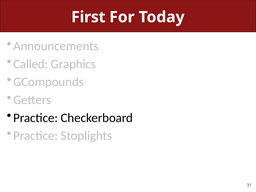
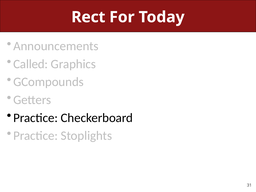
First: First -> Rect (88, 17)
